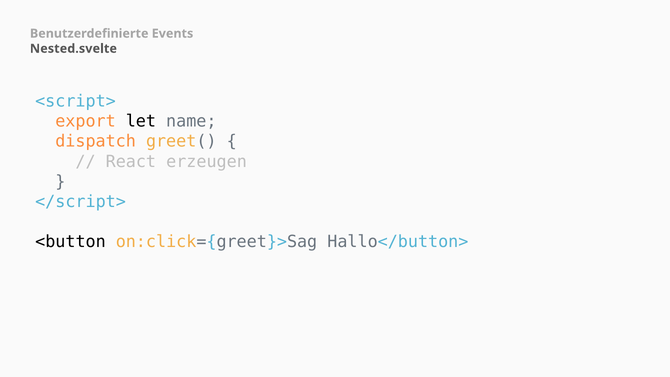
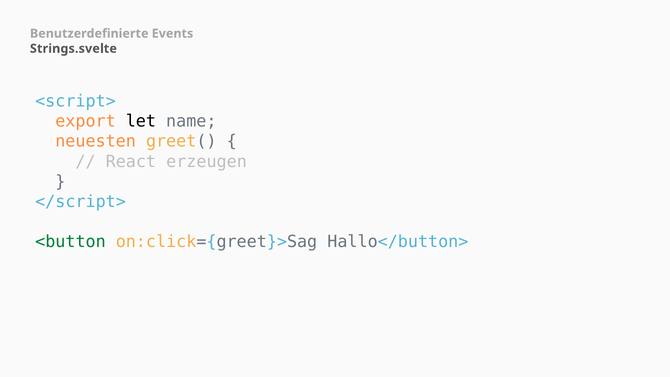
Nested.svelte: Nested.svelte -> Strings.svelte (73, 49)
dispatch: dispatch -> neuesten (96, 141)
<button colour: black -> green (70, 242)
